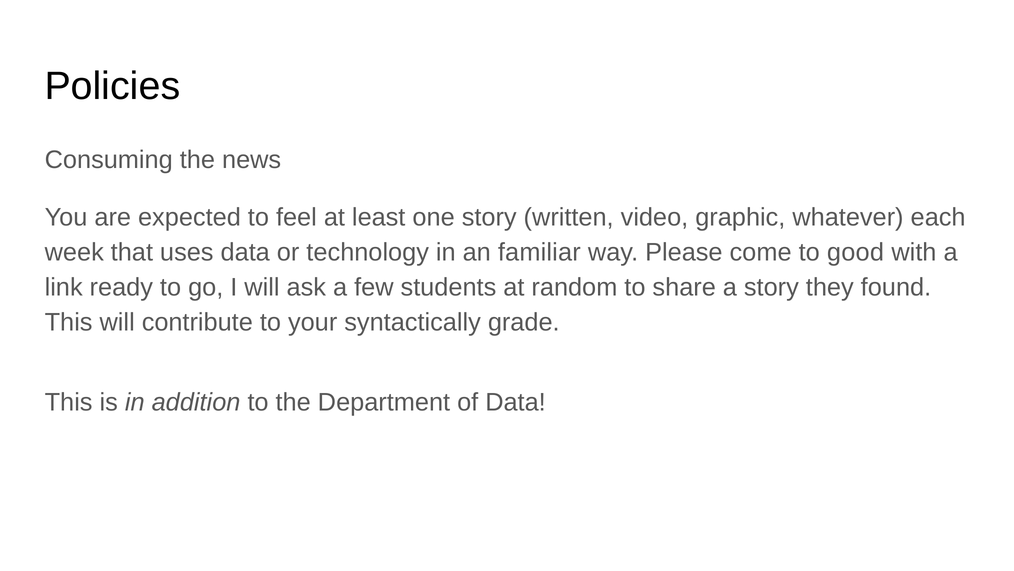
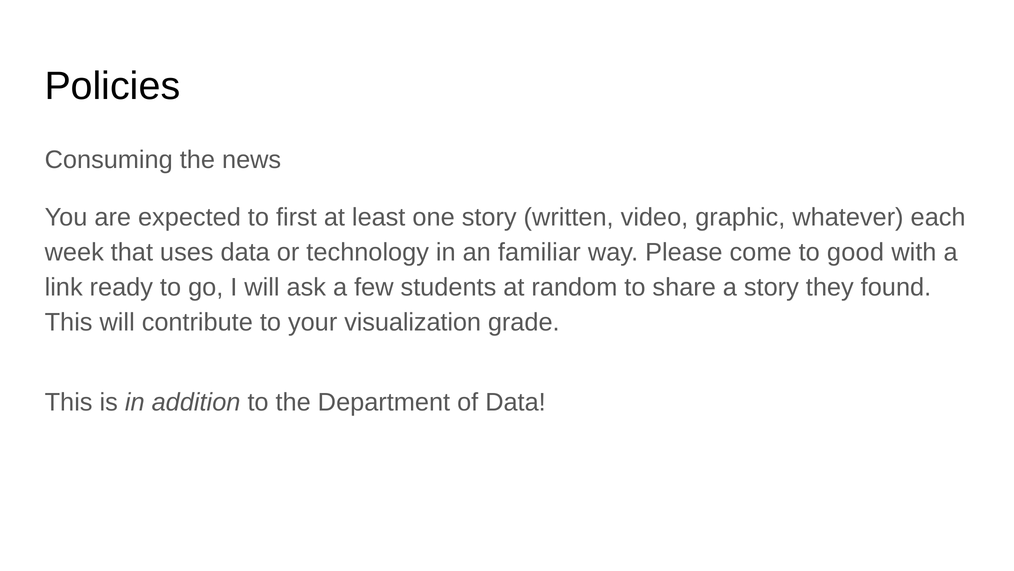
feel: feel -> first (296, 217)
syntactically: syntactically -> visualization (413, 322)
